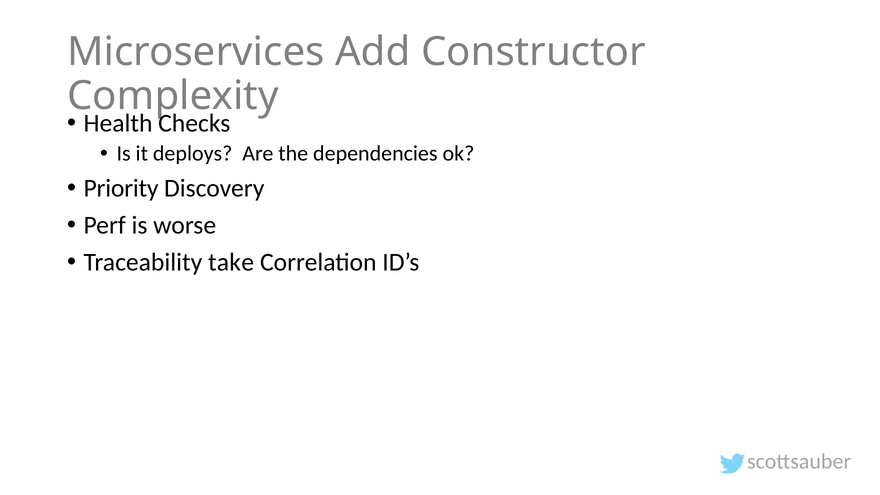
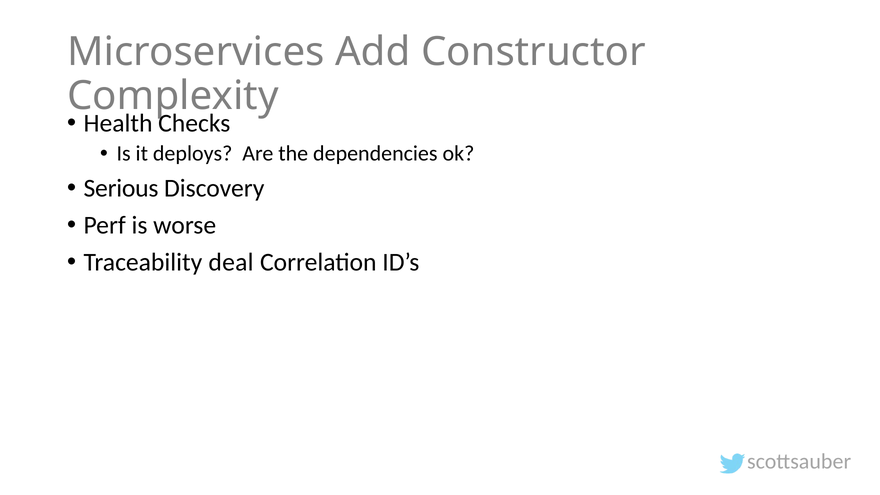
Priority: Priority -> Serious (121, 188)
take: take -> deal (231, 262)
